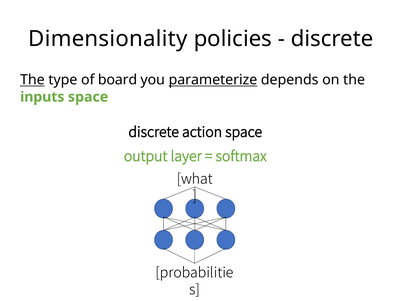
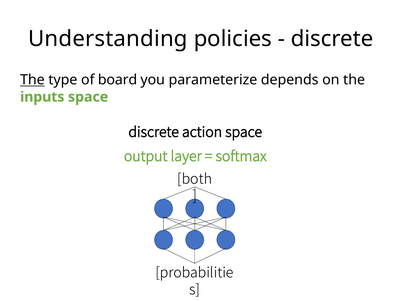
Dimensionality: Dimensionality -> Understanding (108, 39)
parameterize underline: present -> none (213, 80)
what: what -> both (195, 179)
